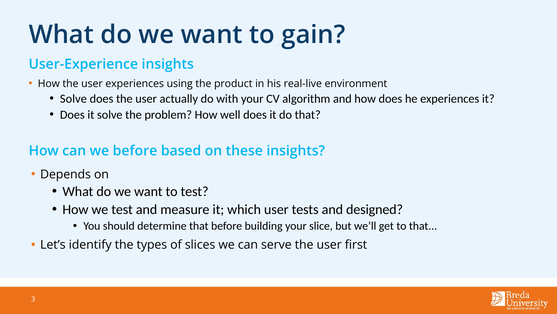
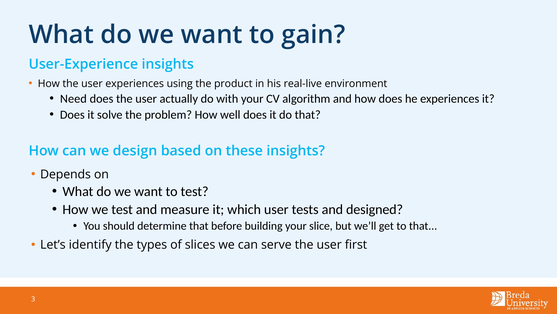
Solve: Solve -> Need (73, 98)
we before: before -> design (135, 151)
